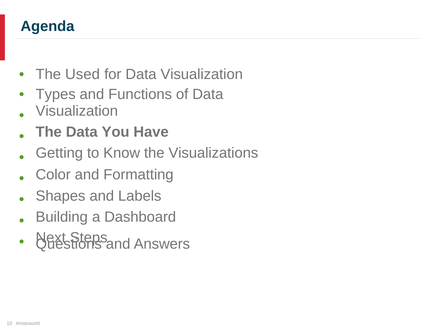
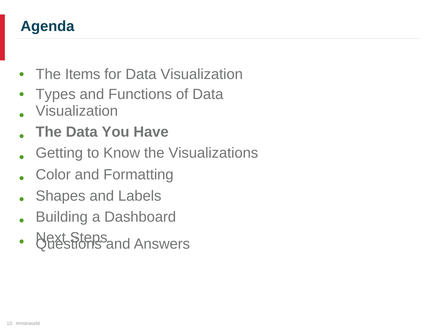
Used: Used -> Items (83, 74)
